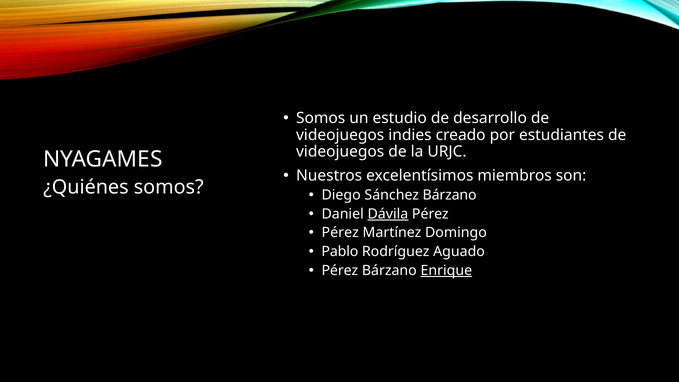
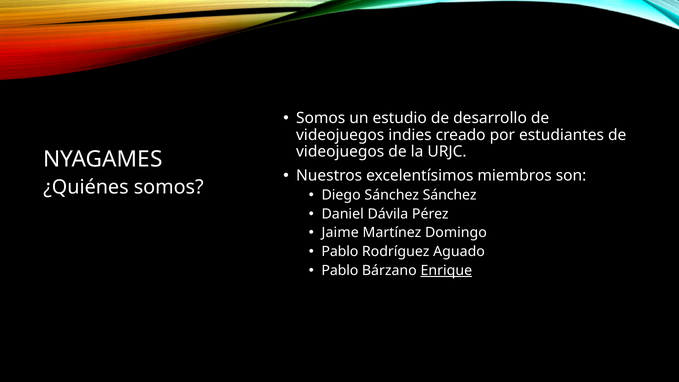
Sánchez Bárzano: Bárzano -> Sánchez (450, 195)
Dávila underline: present -> none (388, 214)
Pérez: Pérez -> Jaime (340, 233)
Pérez: Pérez -> Pablo (340, 270)
